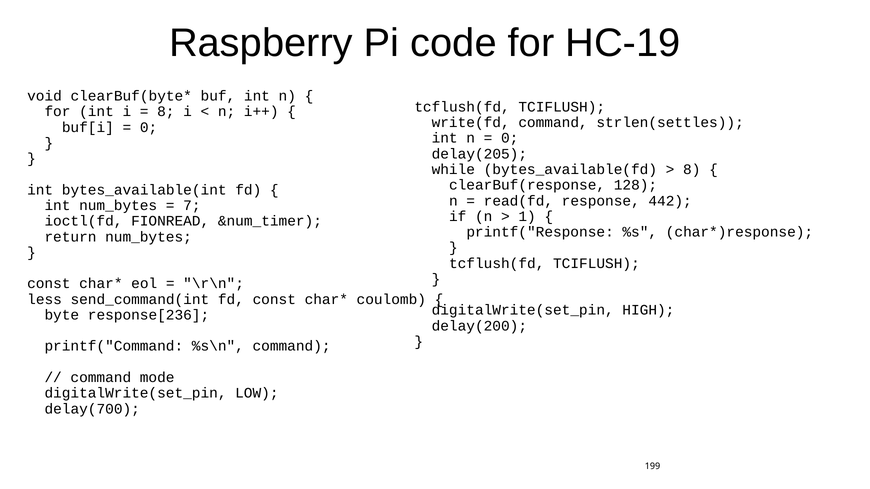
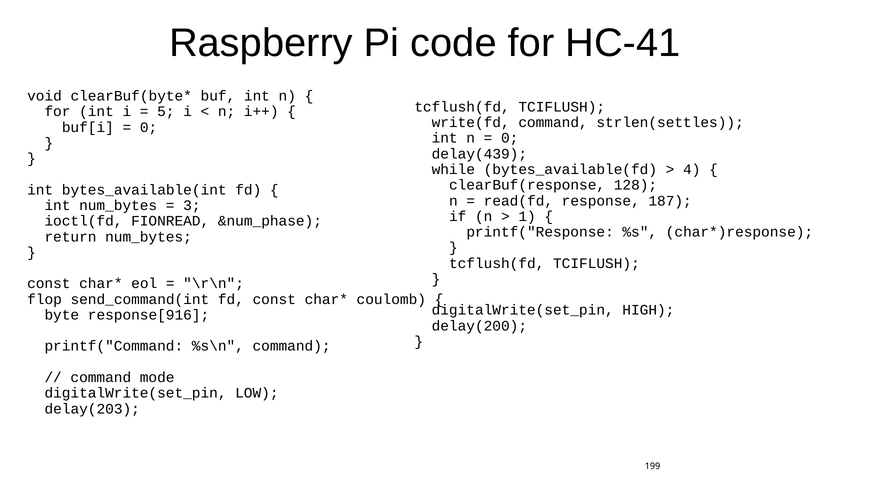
HC-19: HC-19 -> HC-41 (623, 43)
8: 8 -> 5 (166, 112)
delay(205: delay(205 -> delay(439 (479, 154)
8: 8 -> 4 (692, 170)
442: 442 -> 187 (670, 201)
7: 7 -> 3 (192, 206)
&num_timer: &num_timer -> &num_phase (270, 221)
less: less -> flop (45, 300)
response[236: response[236 -> response[916 (149, 315)
delay(700: delay(700 -> delay(203 (92, 409)
